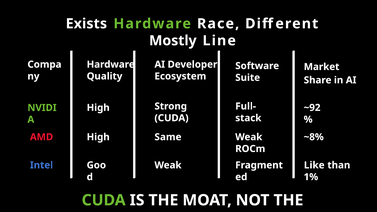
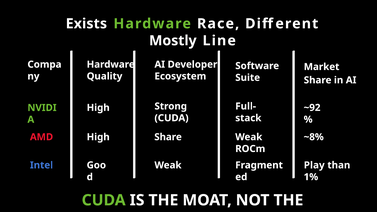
Same: Same -> Share (168, 137)
Like: Like -> Play (314, 165)
